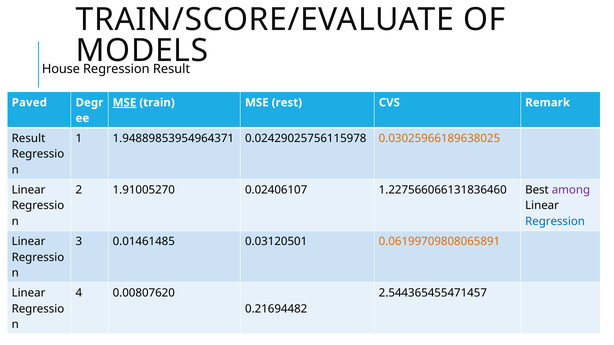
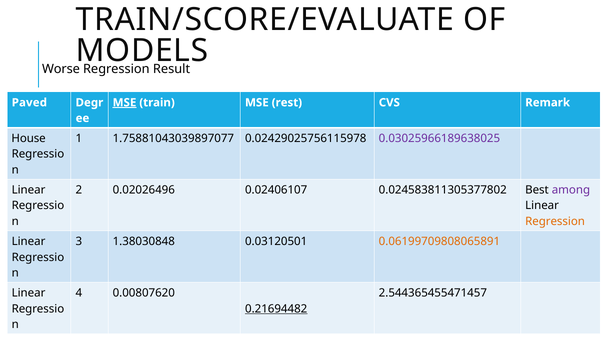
House: House -> Worse (61, 69)
Result: Result -> House (29, 139)
1.94889853954964371: 1.94889853954964371 -> 1.75881043039897077 (173, 139)
0.03025966189638025 colour: orange -> purple (439, 139)
1.91005270: 1.91005270 -> 0.02026496 (144, 190)
1.227566066131836460: 1.227566066131836460 -> 0.024583811305377802 (443, 190)
Regression colour: blue -> orange (555, 222)
0.01461485: 0.01461485 -> 1.38030848 (144, 242)
0.21694482 underline: none -> present (276, 309)
